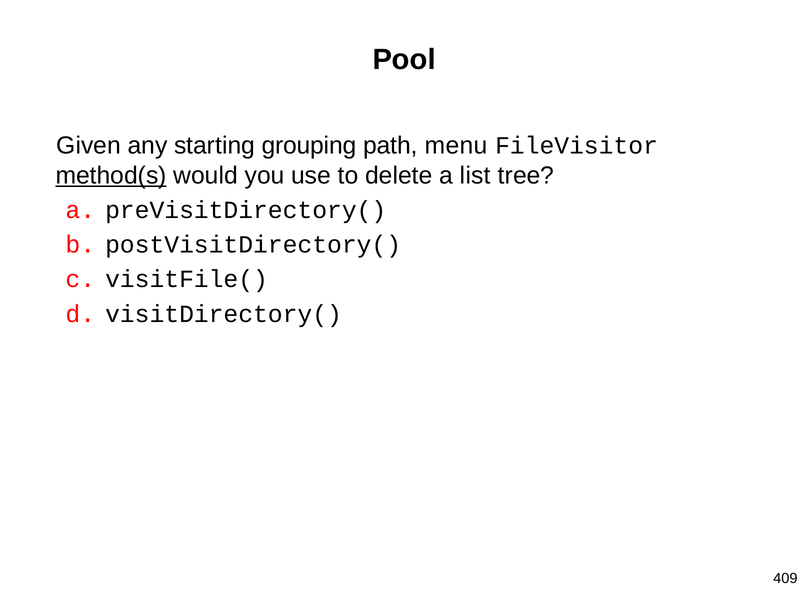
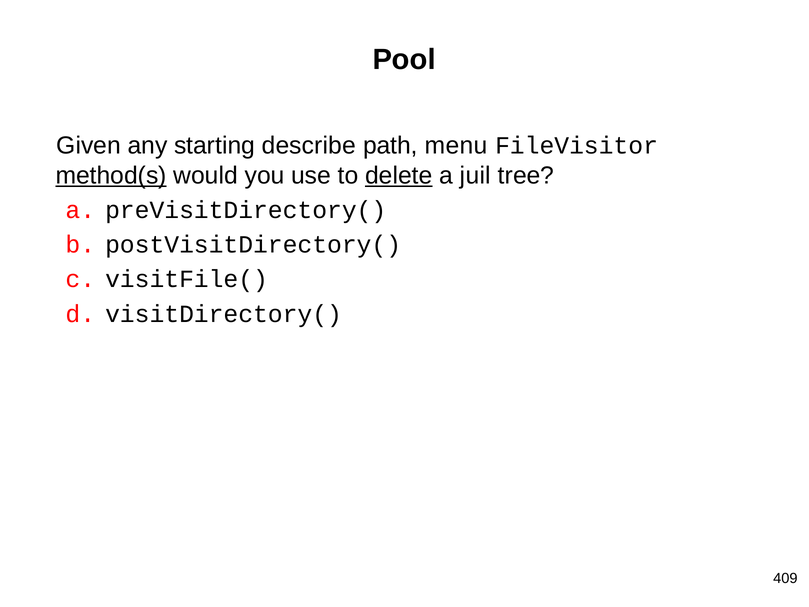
grouping: grouping -> describe (309, 146)
delete underline: none -> present (399, 175)
list: list -> juil (475, 175)
